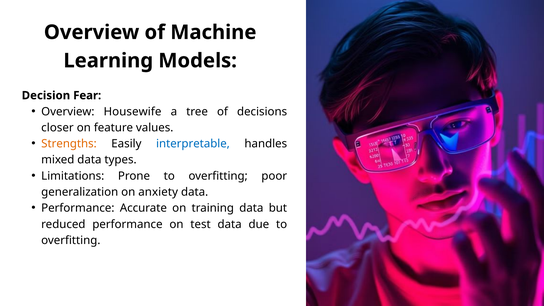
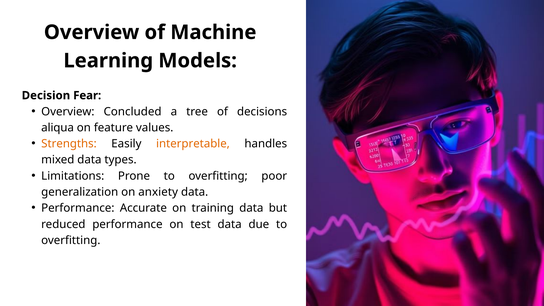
Housewife: Housewife -> Concluded (133, 112)
closer: closer -> aliqua (58, 128)
interpretable colour: blue -> orange (193, 144)
